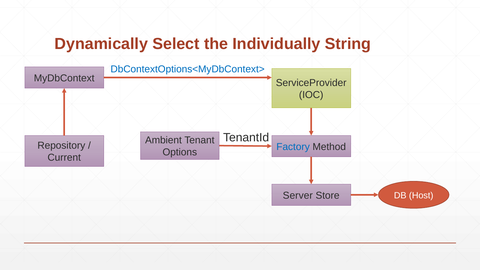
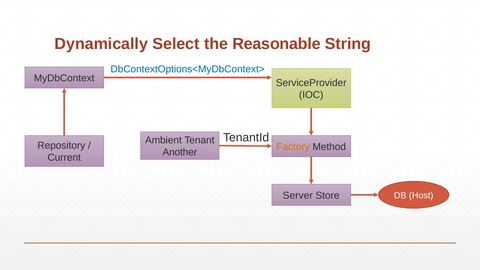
Individually: Individually -> Reasonable (277, 44)
Factory colour: blue -> orange (293, 147)
Options: Options -> Another (180, 152)
